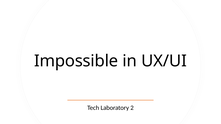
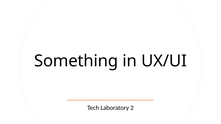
Impossible: Impossible -> Something (76, 61)
